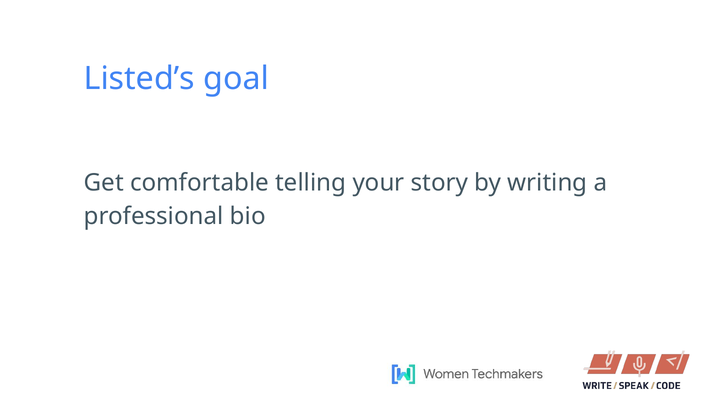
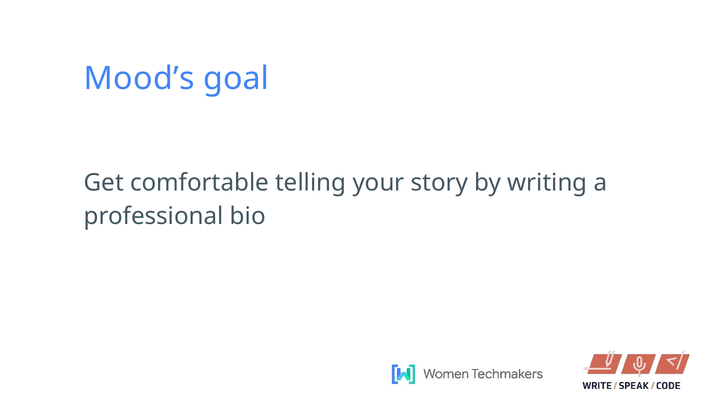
Listed’s: Listed’s -> Mood’s (139, 79)
